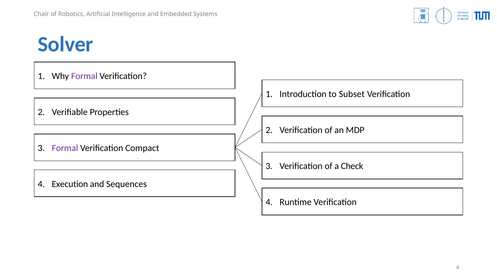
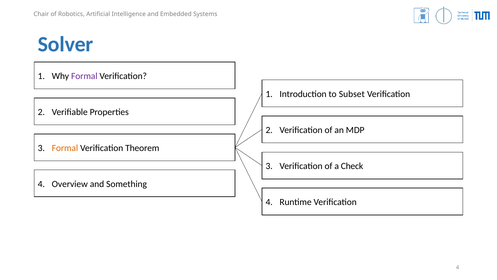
Formal colour: purple -> orange (65, 148)
Compact: Compact -> Theorem (142, 148)
Execution: Execution -> Overview (70, 184)
Sequences: Sequences -> Something (127, 184)
